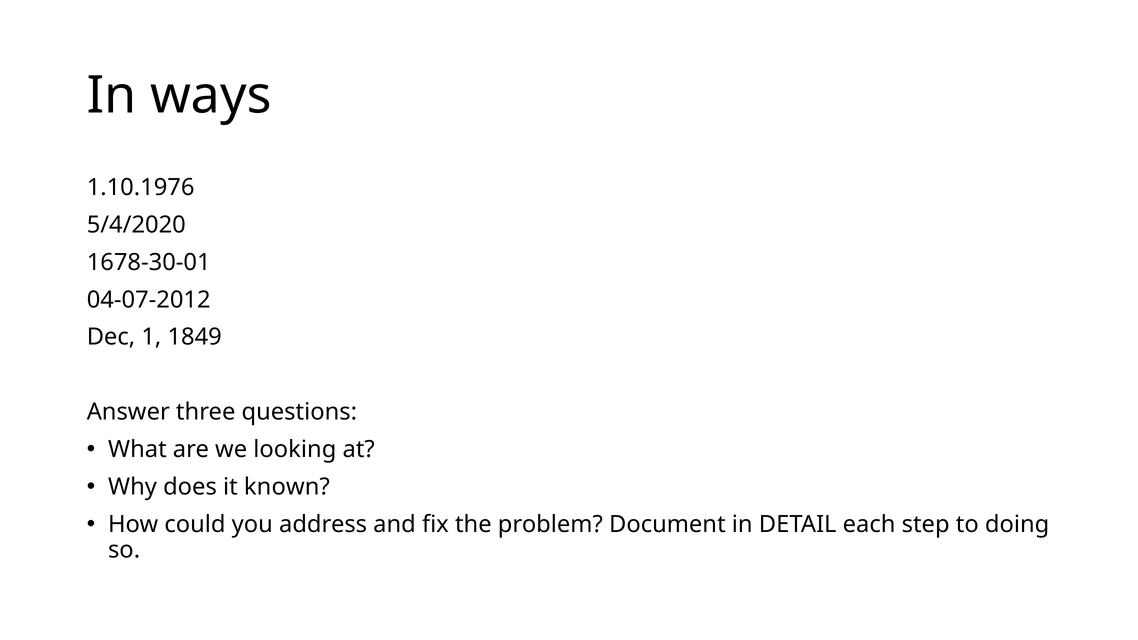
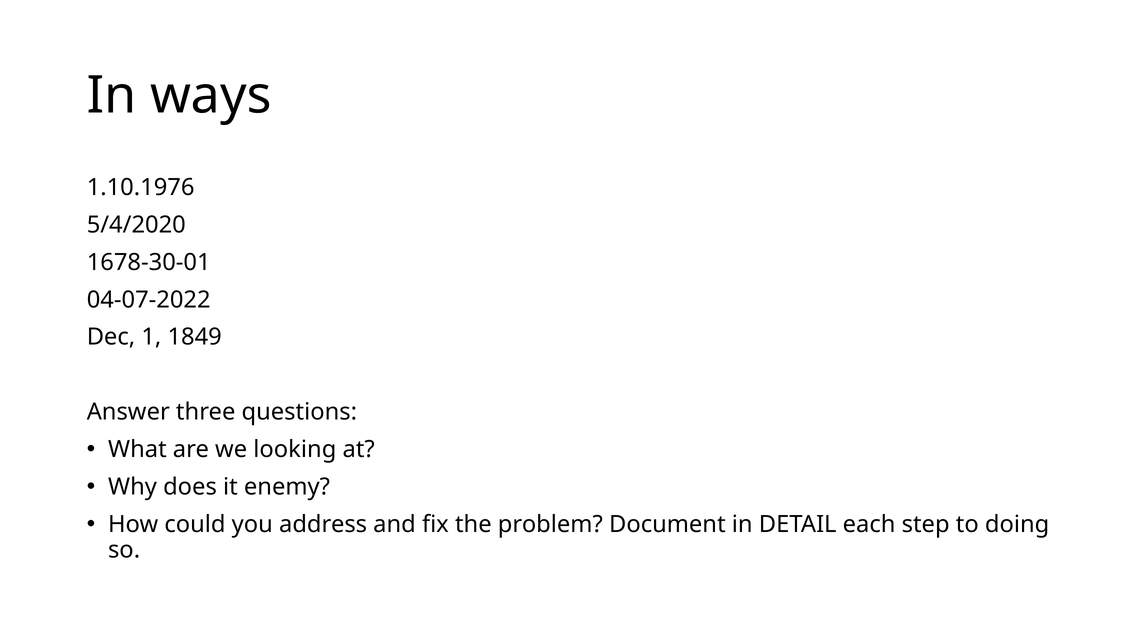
04-07-2012: 04-07-2012 -> 04-07-2022 (149, 300)
known: known -> enemy (287, 487)
